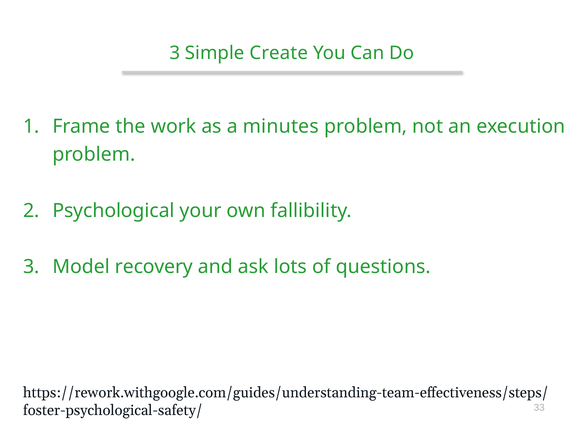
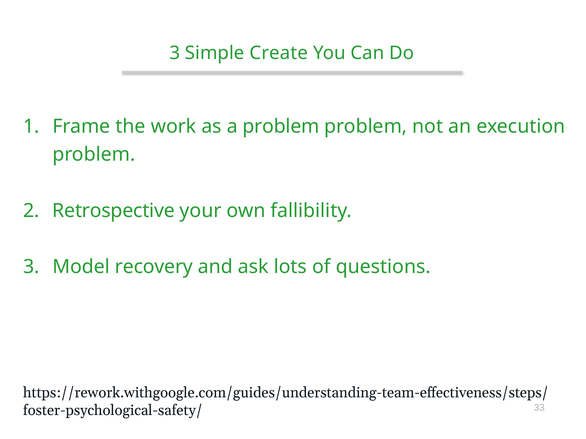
a minutes: minutes -> problem (281, 126)
Psychological: Psychological -> Retrospective (114, 211)
